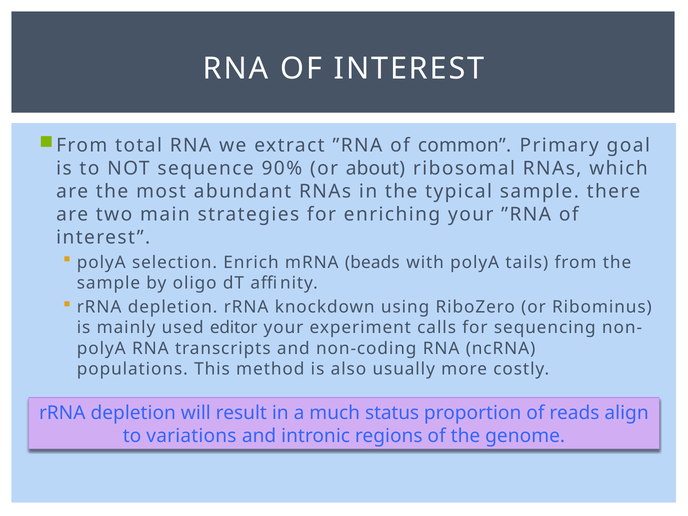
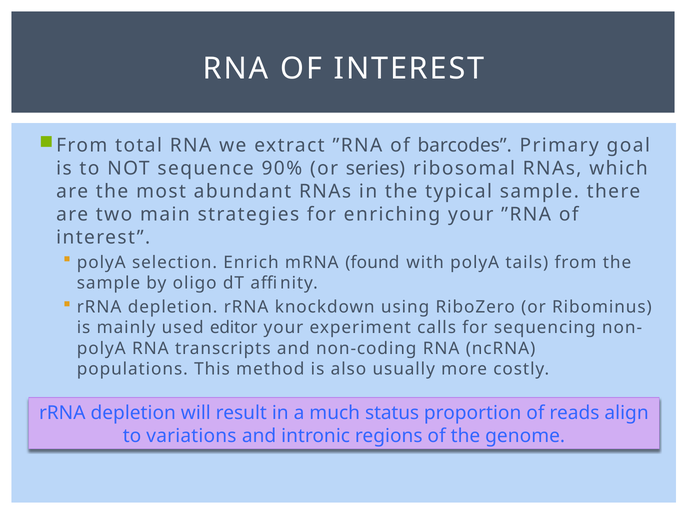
common: common -> barcodes (465, 146)
about: about -> series (375, 169)
beads: beads -> found (372, 262)
